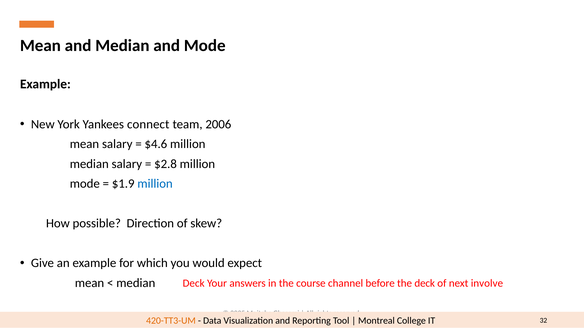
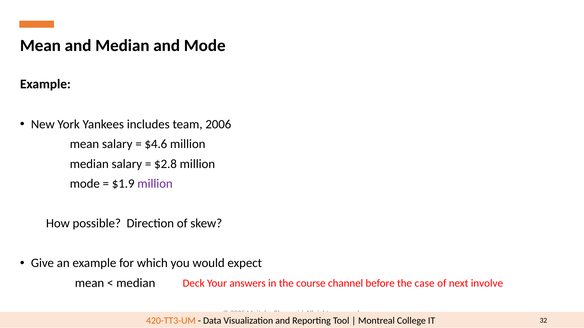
connect: connect -> includes (148, 124)
million colour: blue -> purple (155, 184)
the deck: deck -> case (425, 284)
